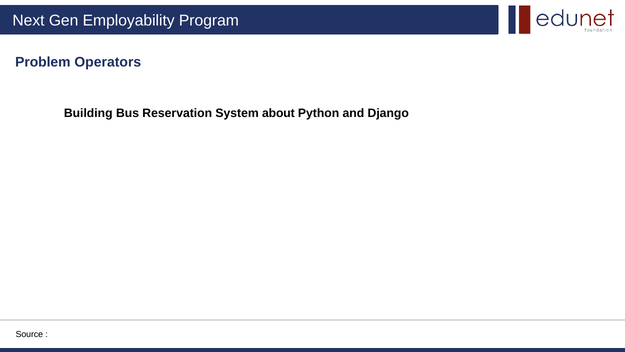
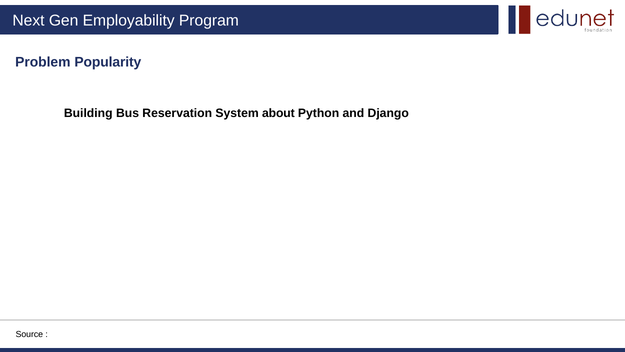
Operators: Operators -> Popularity (108, 62)
